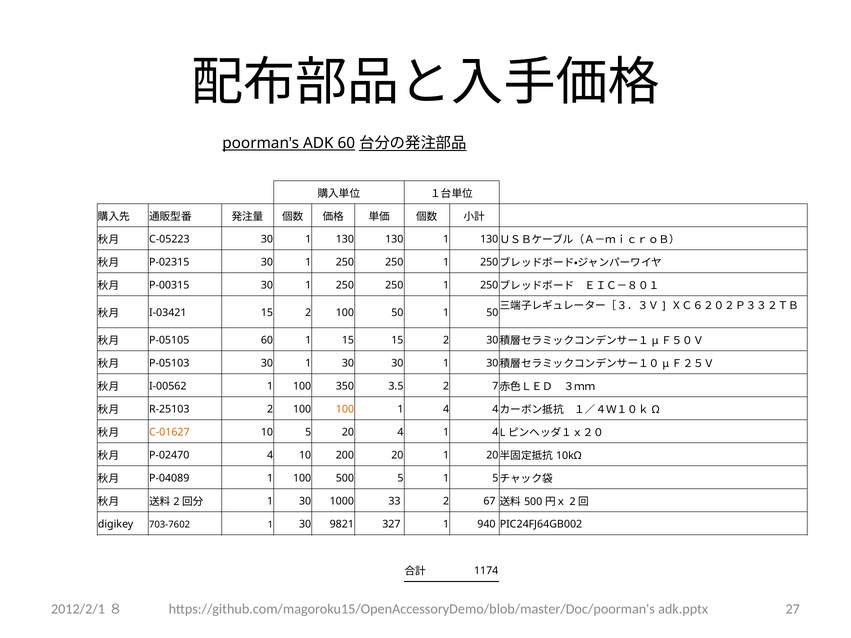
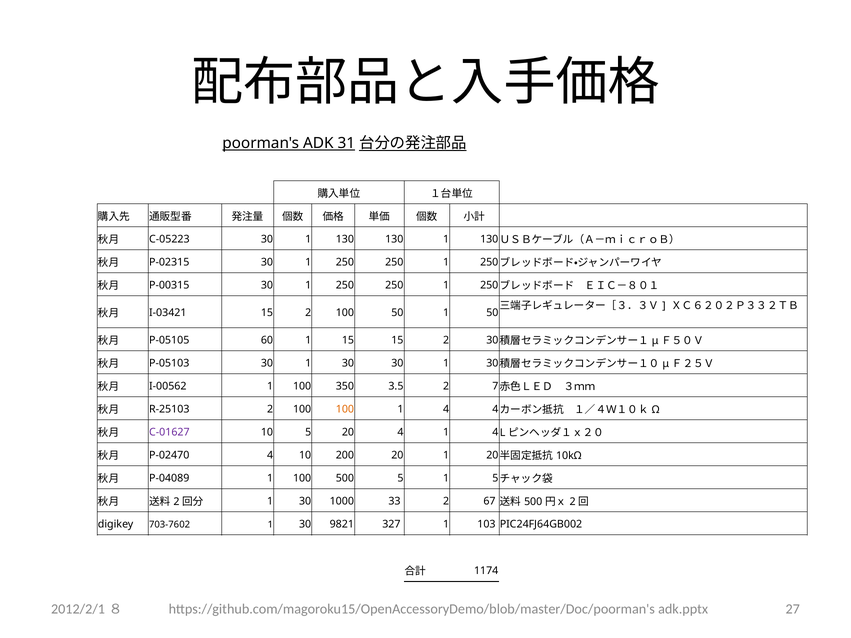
ADK 60: 60 -> 31 (346, 143)
C-01627 colour: orange -> purple (169, 432)
940: 940 -> 103 (486, 525)
